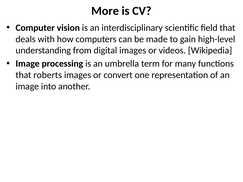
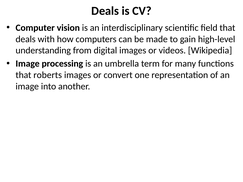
More: More -> Deals (105, 11)
